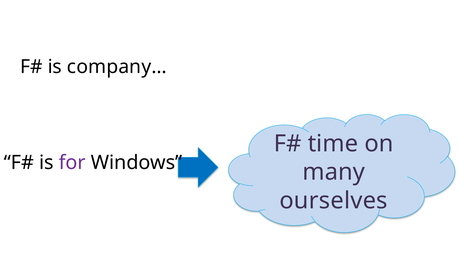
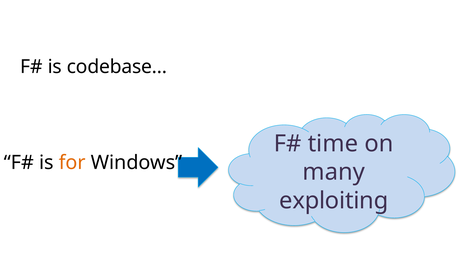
company…: company… -> codebase… (117, 67)
for colour: purple -> orange (72, 163)
ourselves: ourselves -> exploiting (334, 201)
